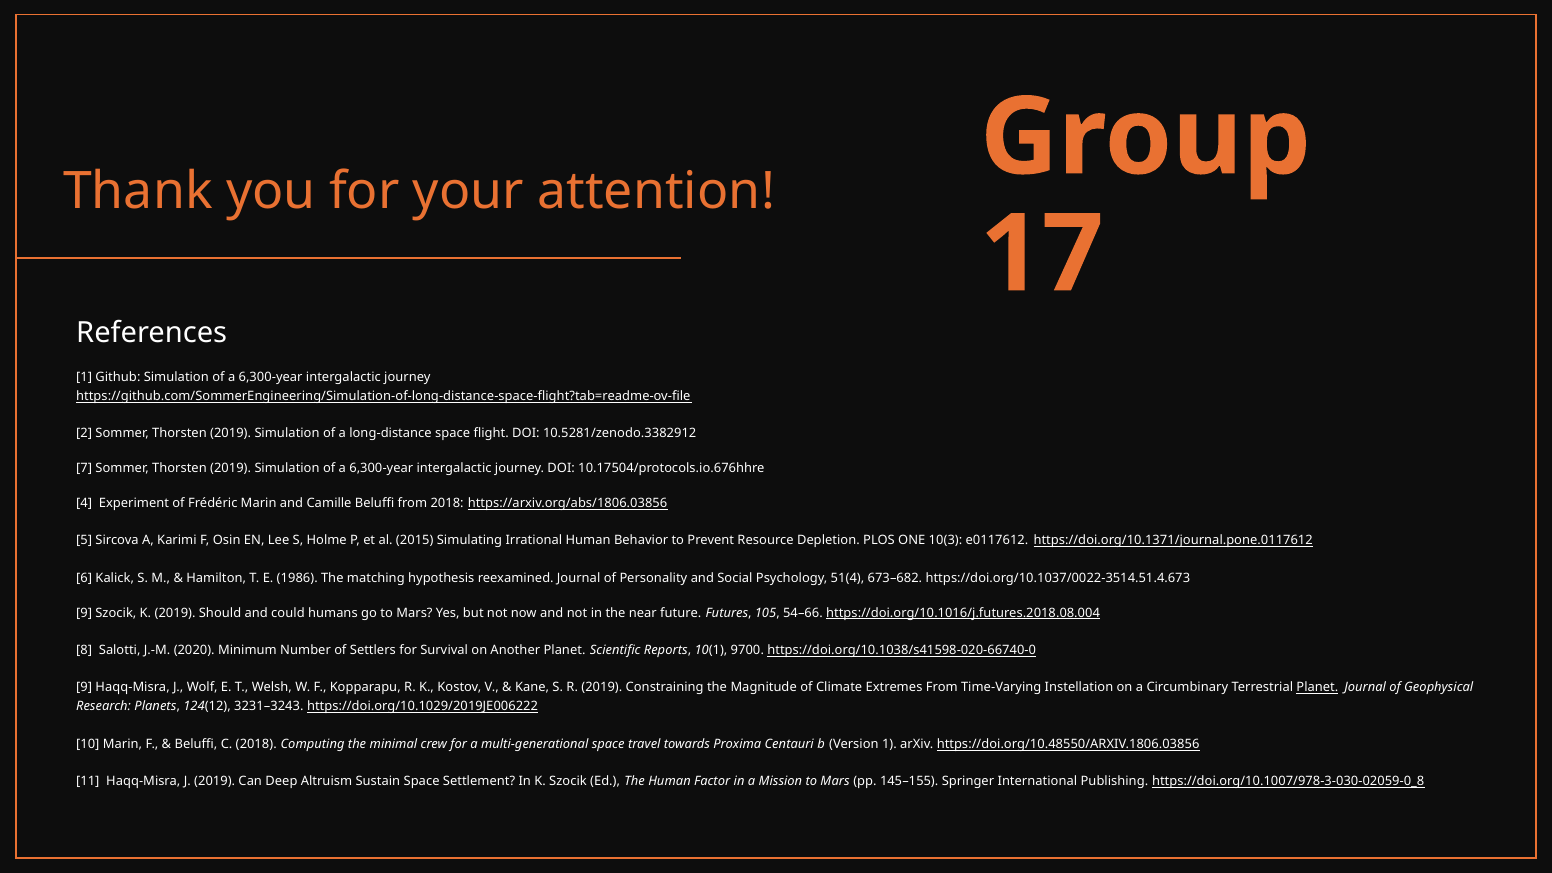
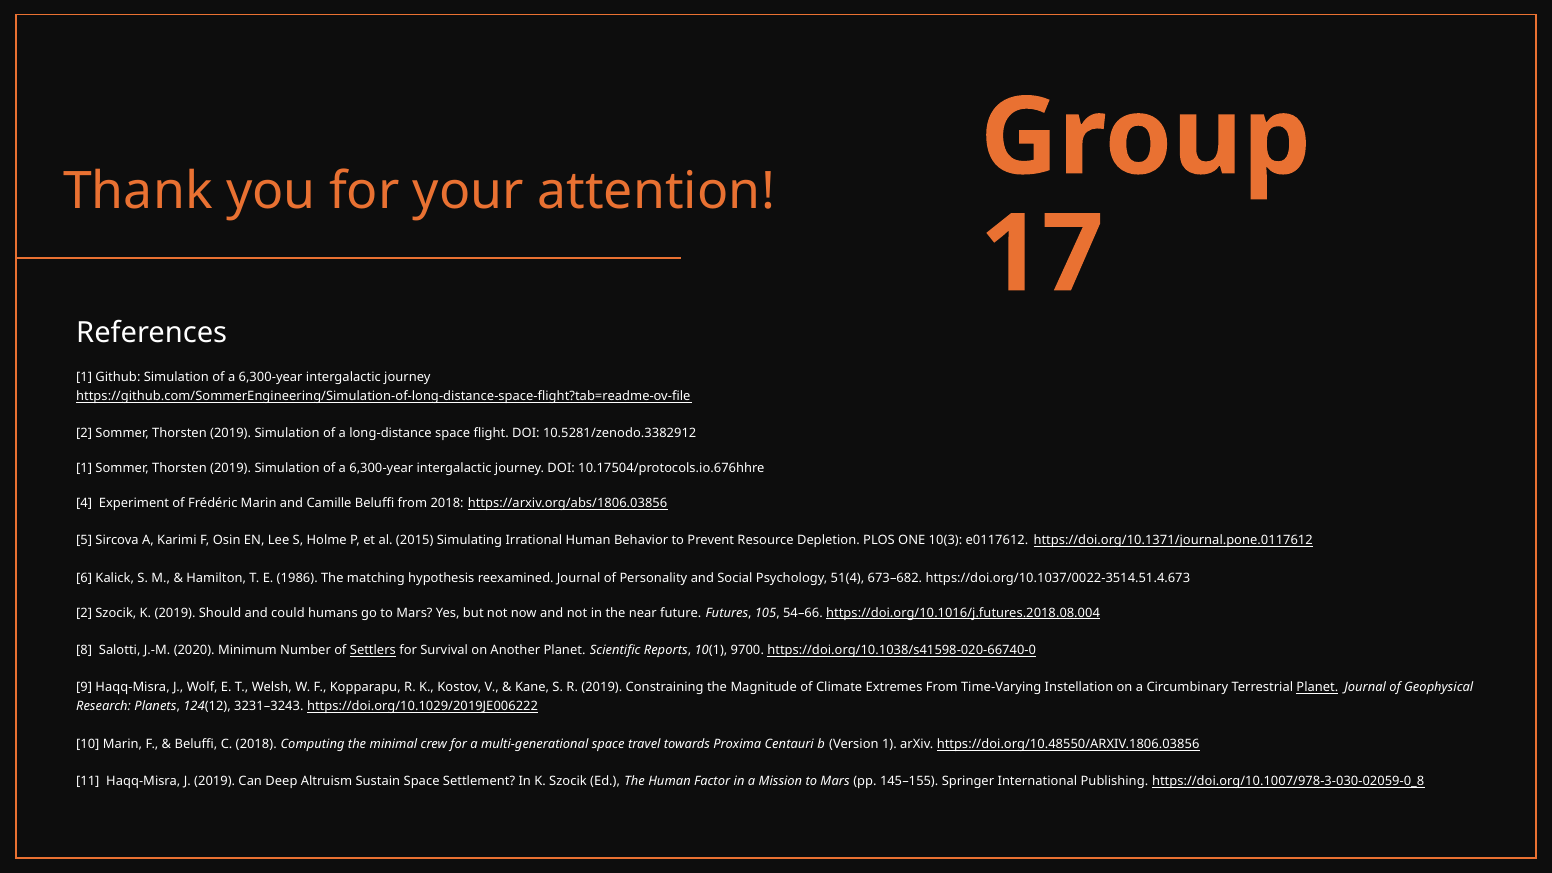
7: 7 -> 1 (84, 468)
9: 9 -> 2 (84, 613)
Settlers underline: none -> present (373, 650)
